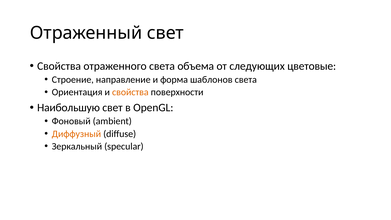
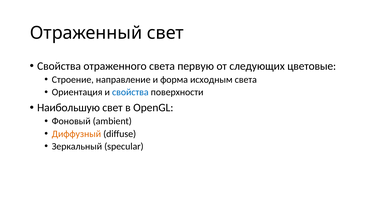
объема: объема -> первую (196, 66)
шаблонов: шаблонов -> исходным (211, 80)
свойства colour: orange -> blue (130, 92)
